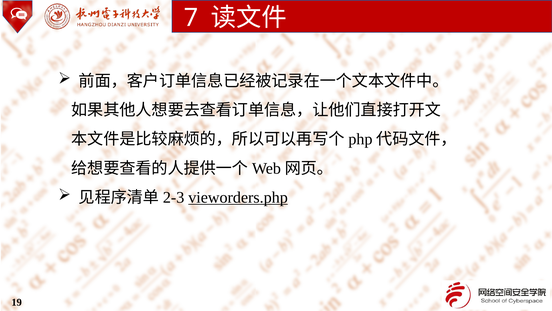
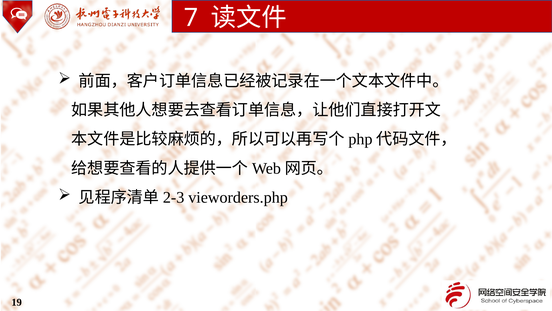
vieworders.php underline: present -> none (238, 197)
